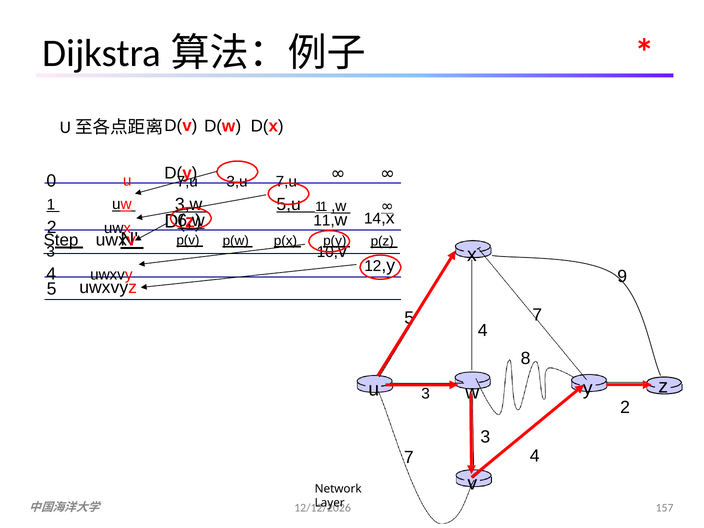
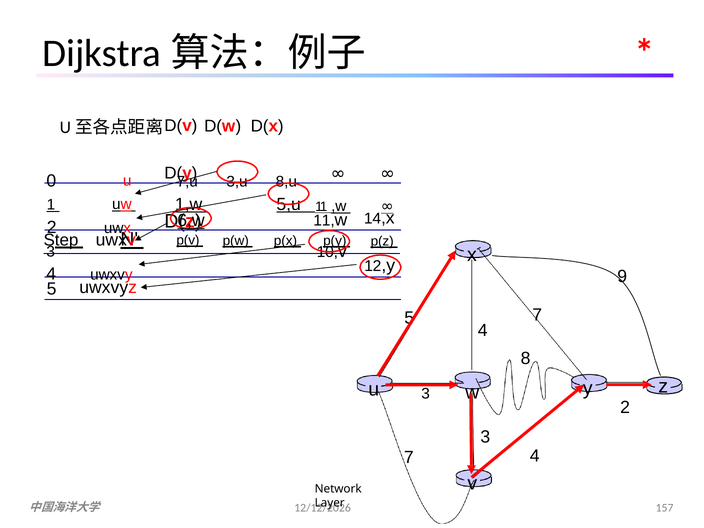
3,u 7,u: 7,u -> 8,u (286, 181)
3,w: 3,w -> 1,w (189, 204)
